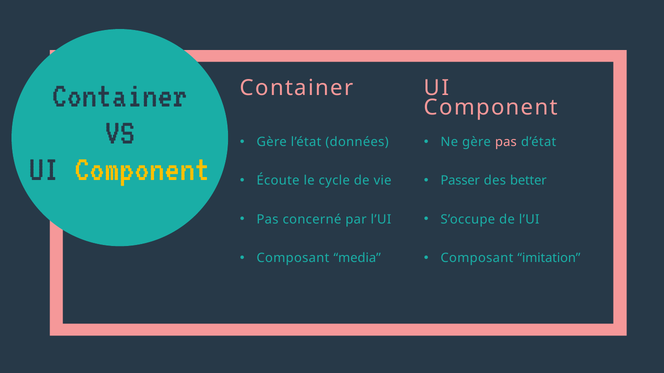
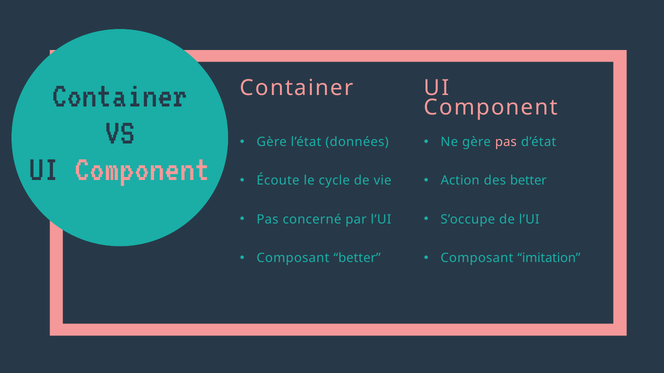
Component colour: yellow -> pink (142, 168)
Passer: Passer -> Action (460, 181)
Composant media: media -> better (357, 258)
